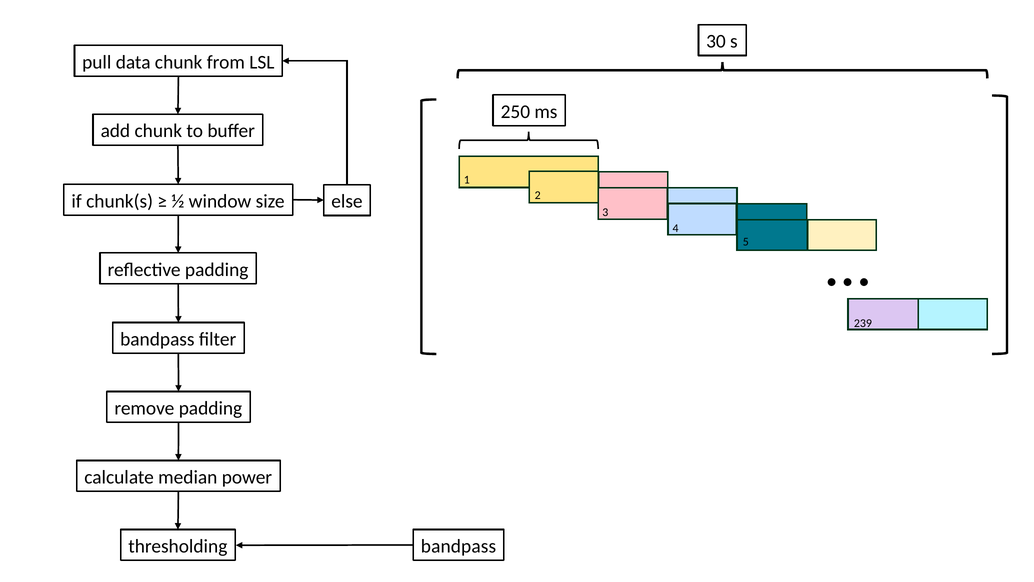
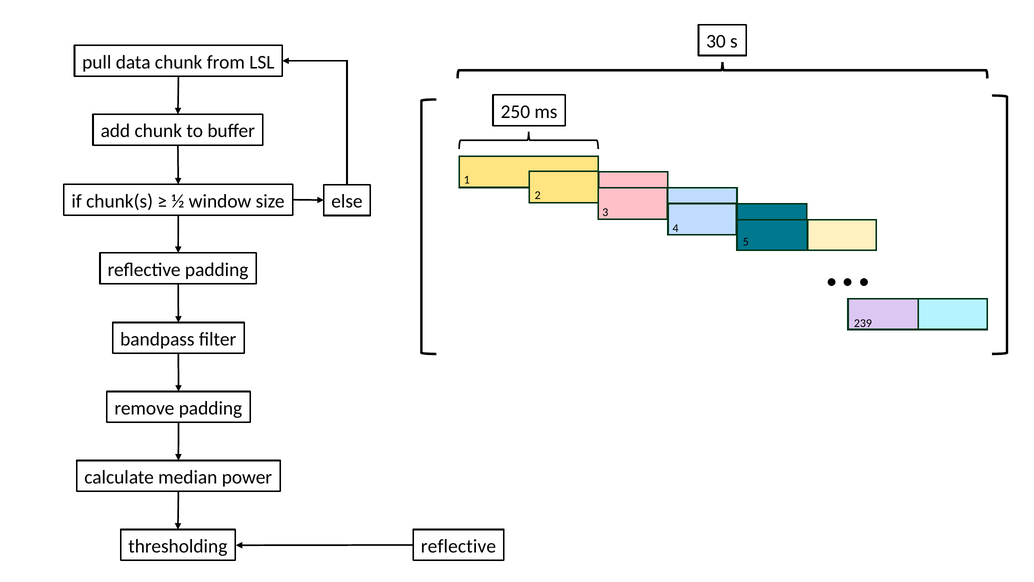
thresholding bandpass: bandpass -> reflective (458, 546)
